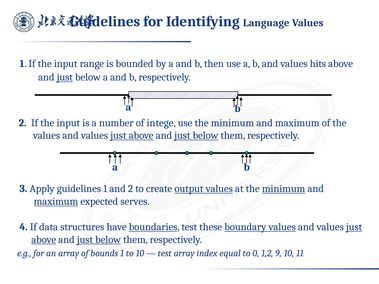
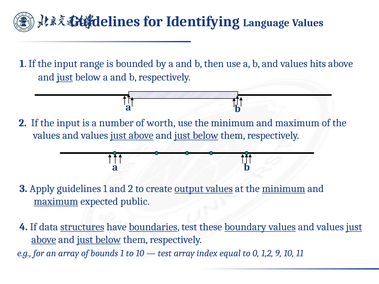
intege: intege -> worth (161, 123)
serves: serves -> public (135, 202)
structures underline: none -> present (82, 227)
